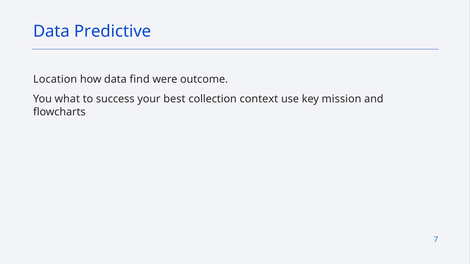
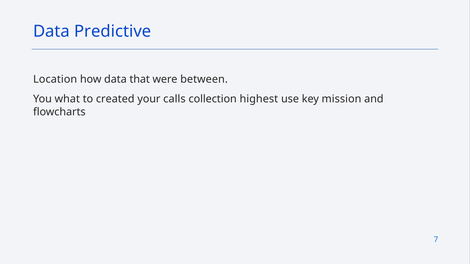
find: find -> that (140, 79)
outcome: outcome -> between (204, 79)
success: success -> created (115, 99)
best: best -> calls (174, 99)
context: context -> highest (259, 99)
